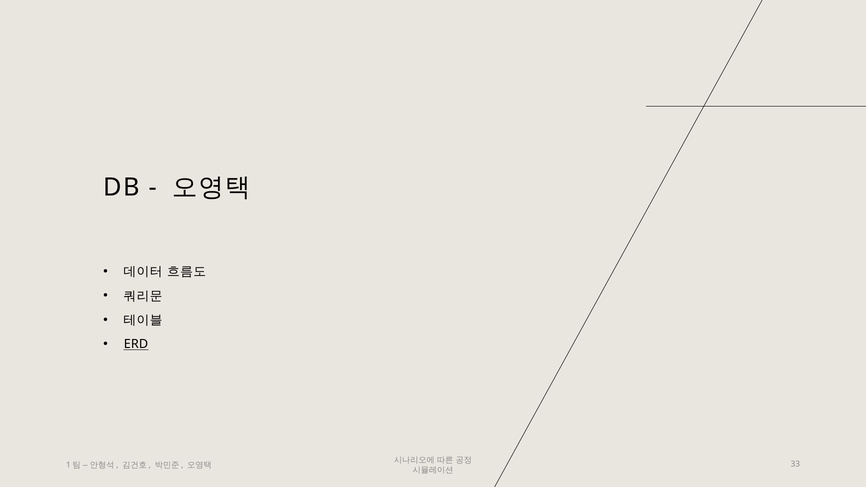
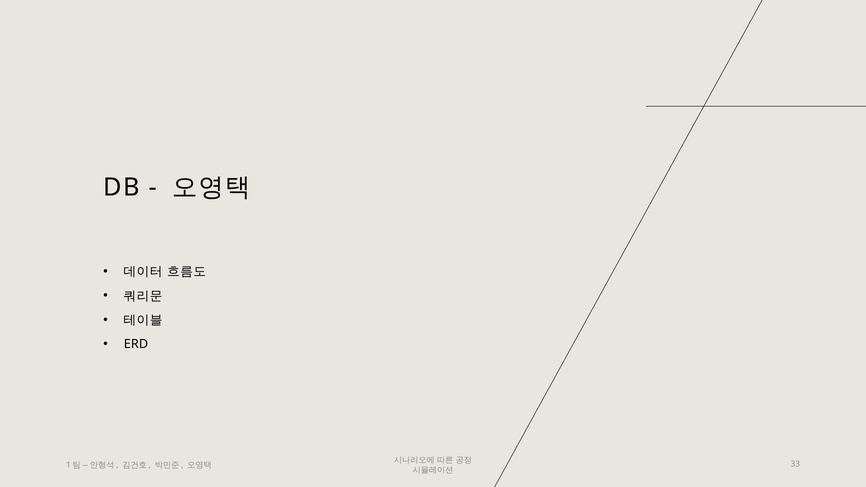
ERD underline: present -> none (136, 344)
